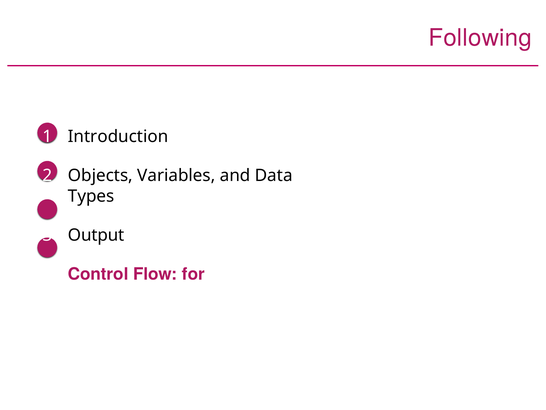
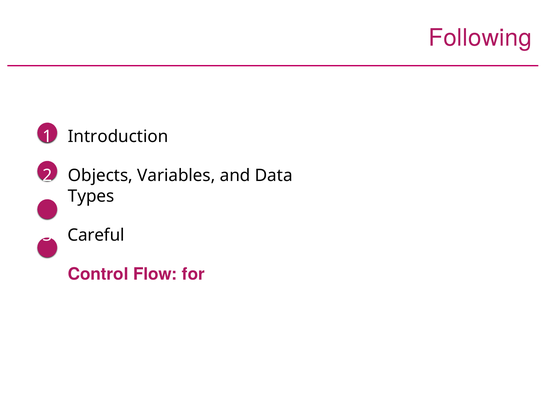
Output: Output -> Careful (96, 235)
